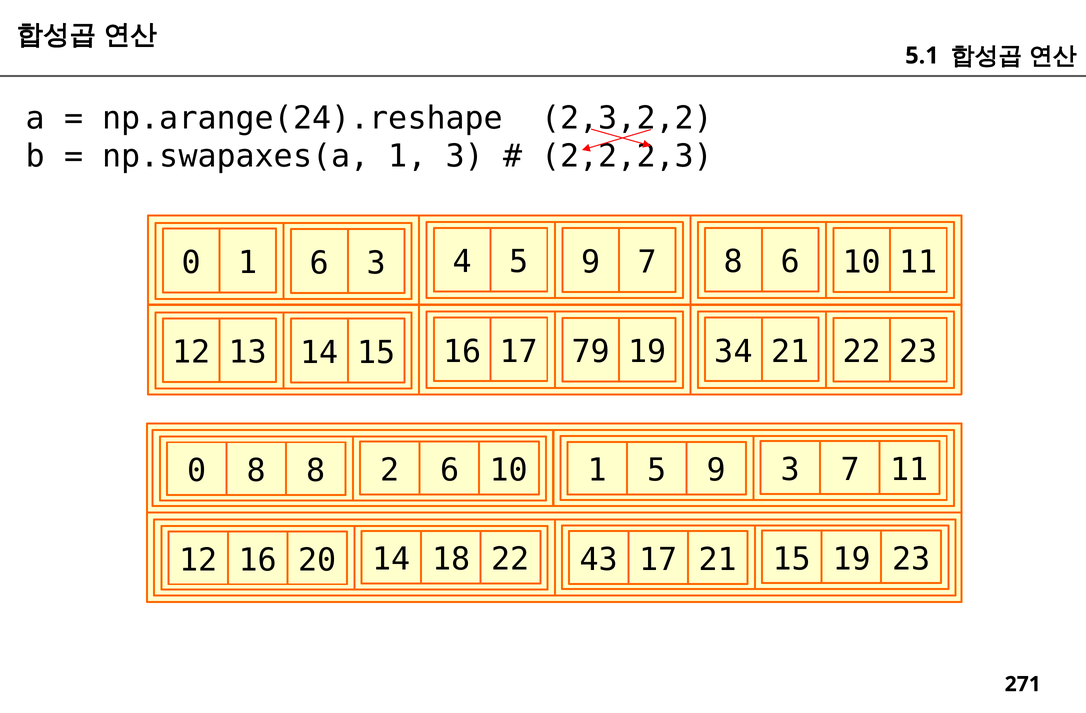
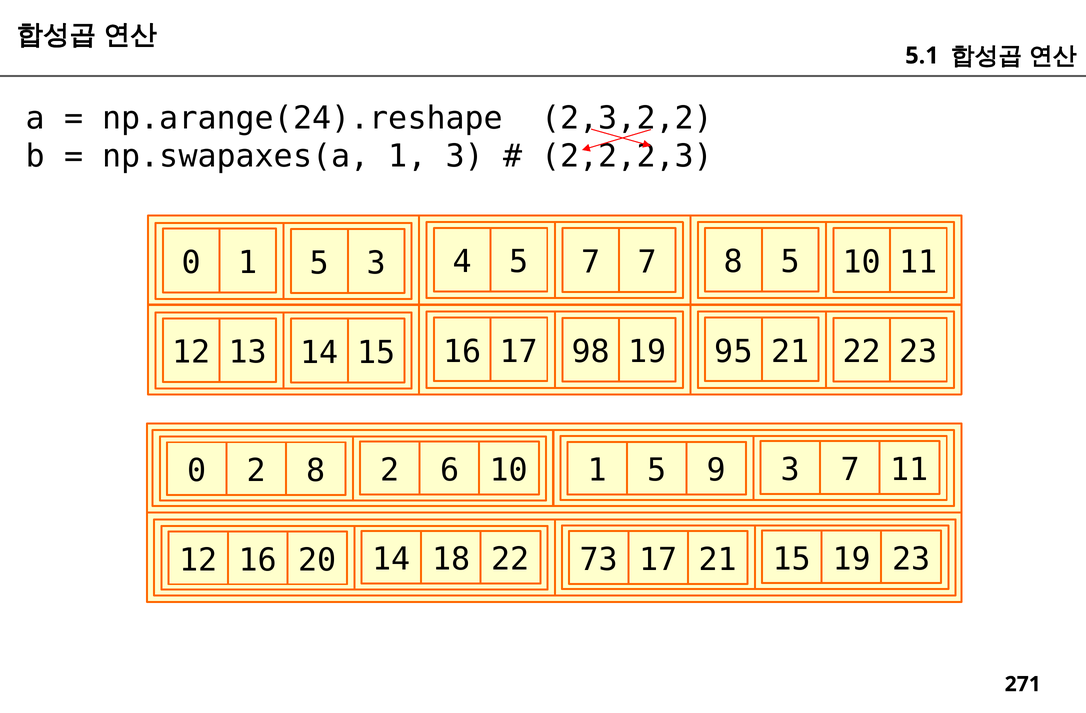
0 1 6: 6 -> 5 (320, 263)
4 5 9: 9 -> 7 (591, 262)
8 6: 6 -> 5 (790, 262)
79: 79 -> 98 (591, 352)
34: 34 -> 95 (734, 352)
0 8: 8 -> 2 (256, 471)
43: 43 -> 73 (599, 560)
